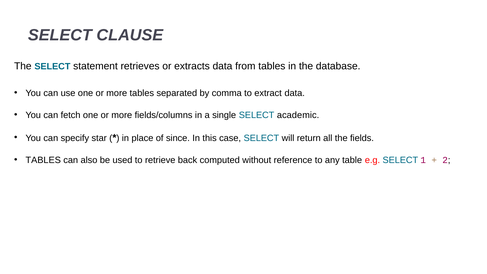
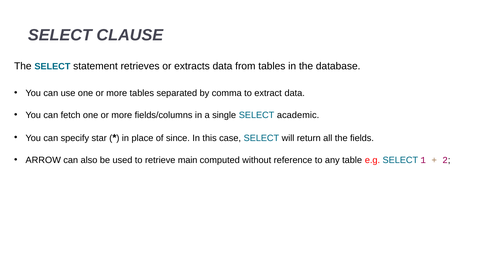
TABLES: TABLES -> ARROW (43, 160)
back: back -> main (188, 160)
